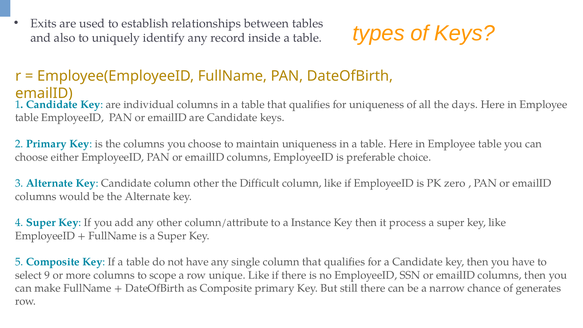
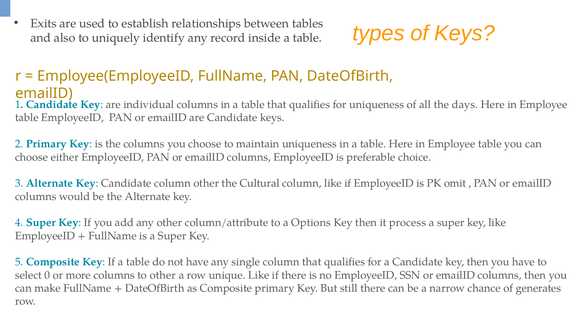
Difficult: Difficult -> Cultural (260, 183)
zero: zero -> omit (455, 183)
Instance: Instance -> Options (311, 223)
9: 9 -> 0 (47, 275)
to scope: scope -> other (163, 275)
